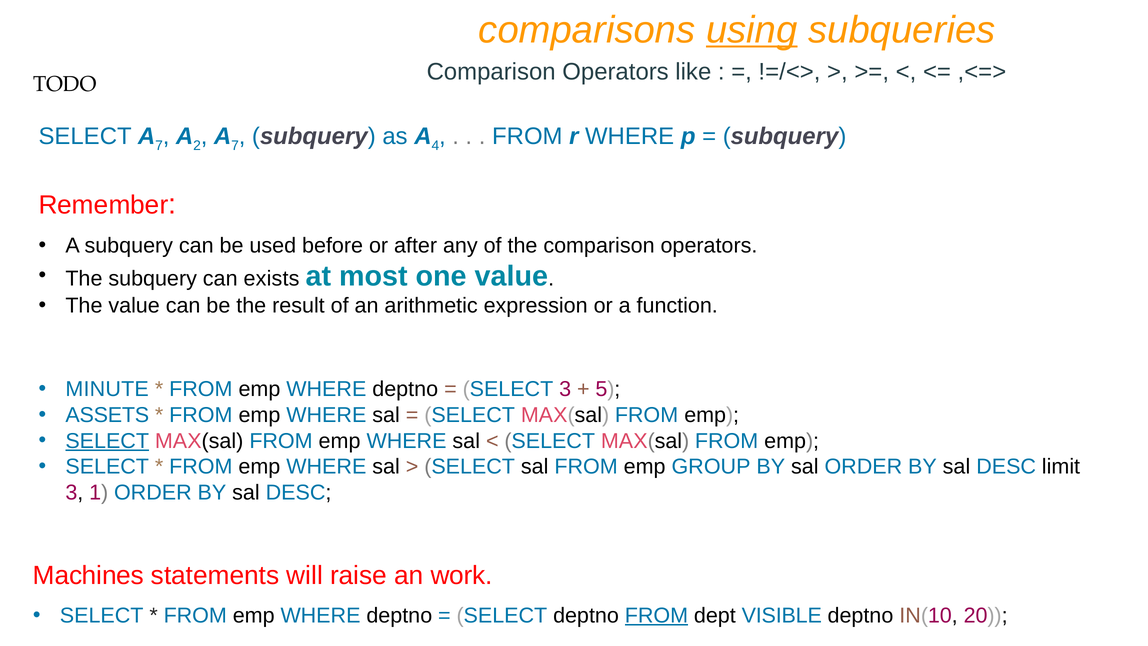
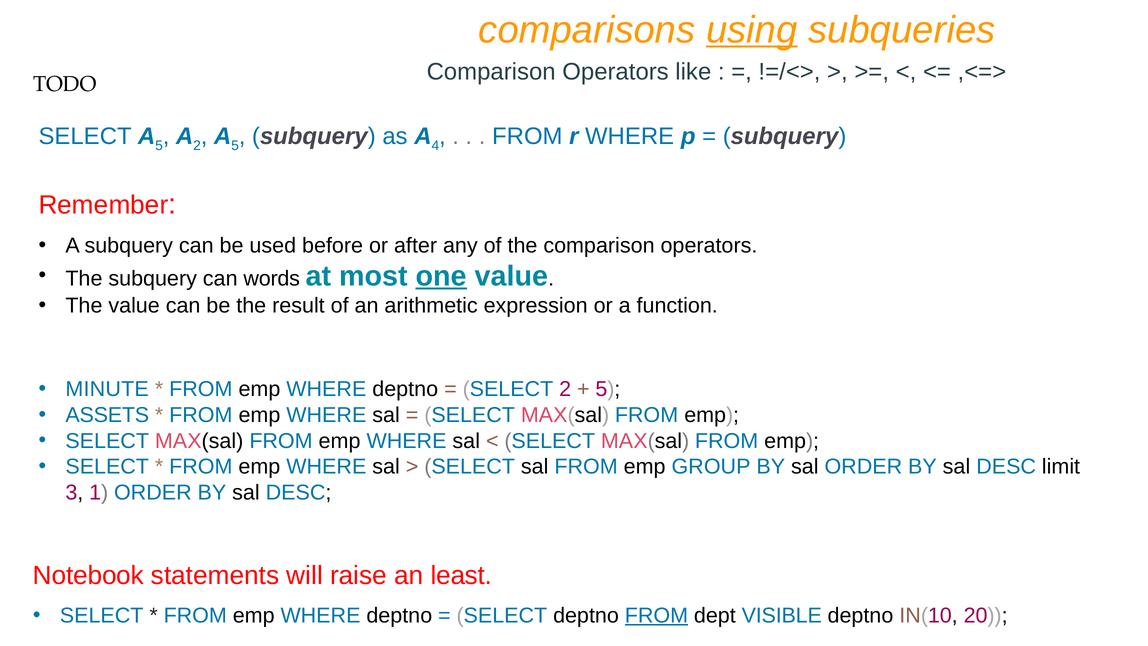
SELECT A 7: 7 -> 5 (159, 146)
7: 7 -> 5 (235, 146)
exists: exists -> words (272, 278)
one underline: none -> present (441, 276)
SELECT 3: 3 -> 2 (565, 389)
SELECT underline: present -> none (107, 441)
Machines: Machines -> Notebook (88, 576)
work: work -> least (461, 576)
